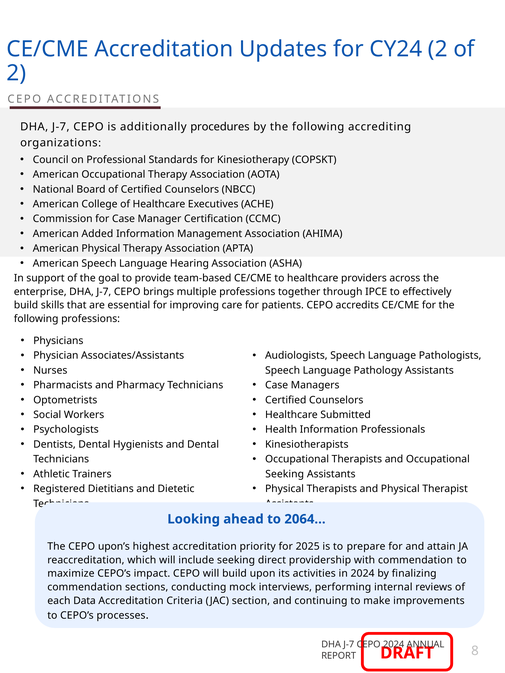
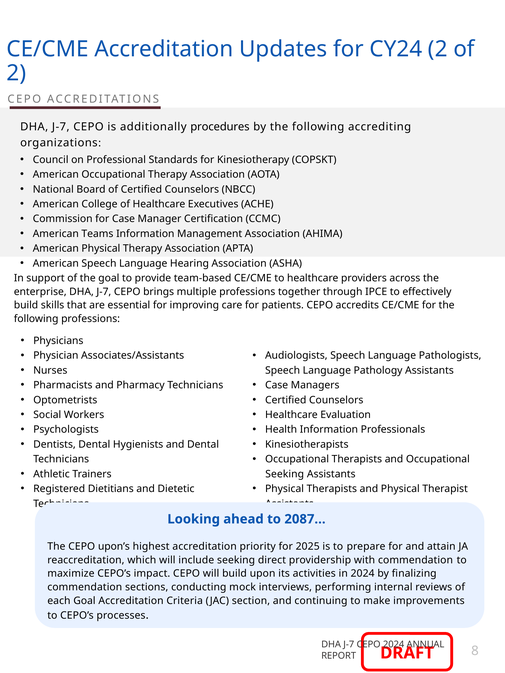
Added: Added -> Teams (97, 234)
Submitted: Submitted -> Evaluation (346, 415)
2064…: 2064… -> 2087… (305, 519)
each Data: Data -> Goal (84, 601)
